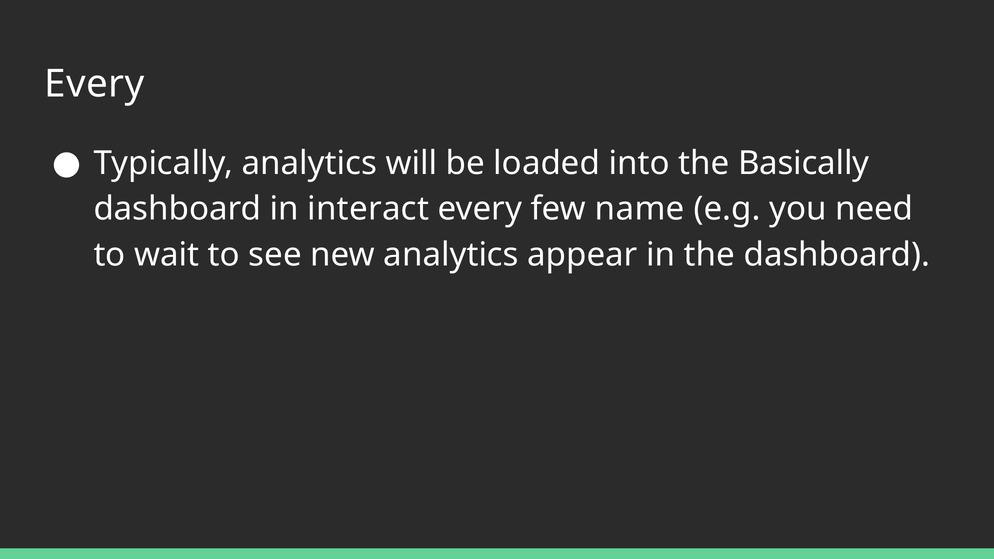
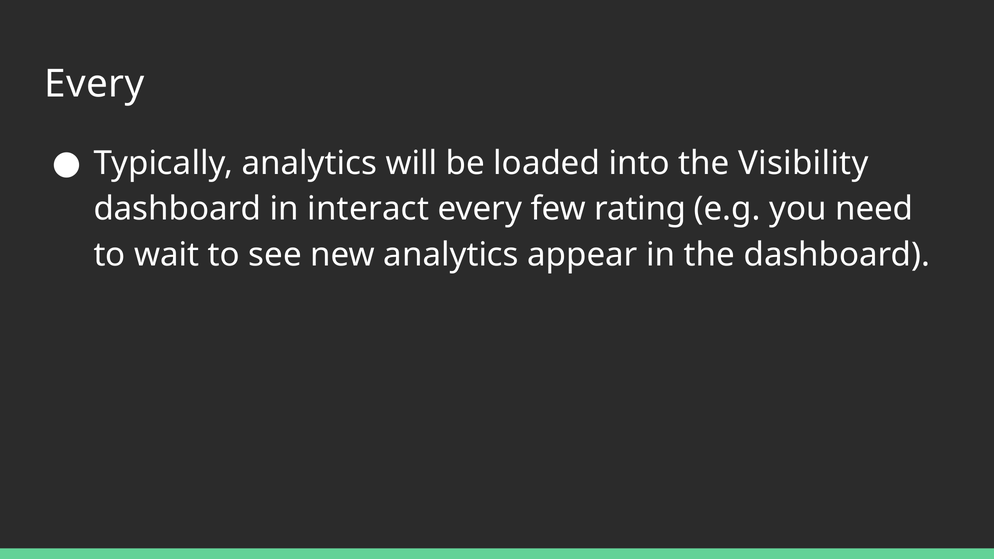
Basically: Basically -> Visibility (803, 163)
name: name -> rating (640, 209)
